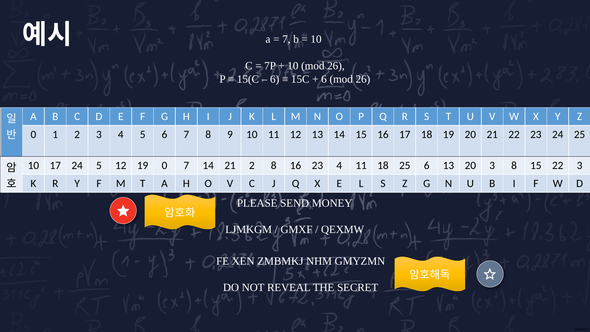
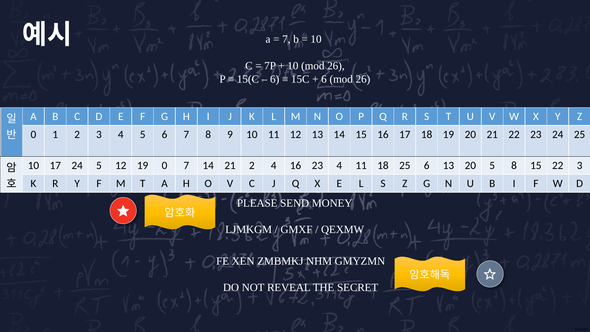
2 8: 8 -> 4 (274, 165)
20 3: 3 -> 5 (492, 165)
